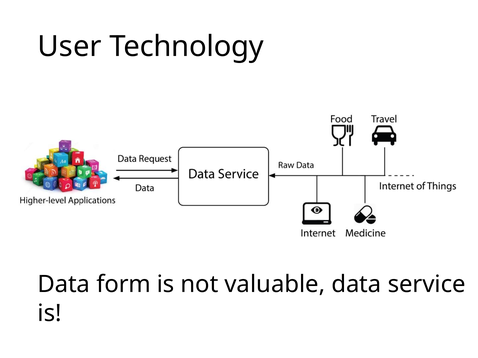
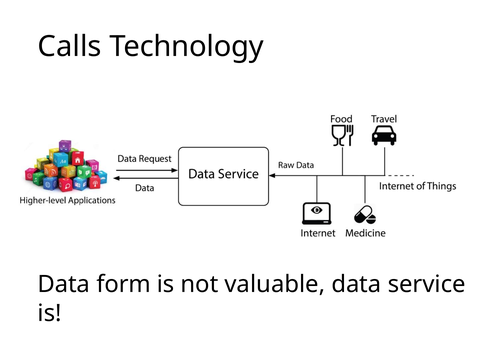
User: User -> Calls (70, 46)
